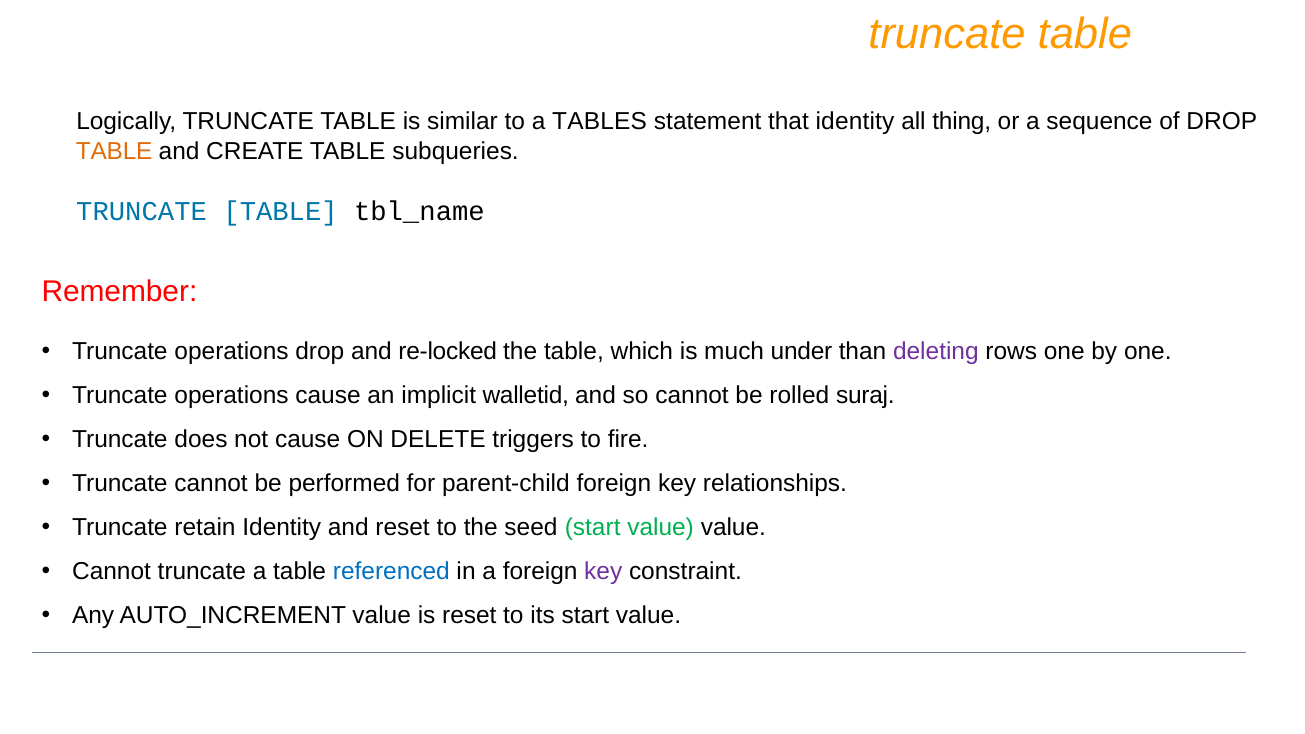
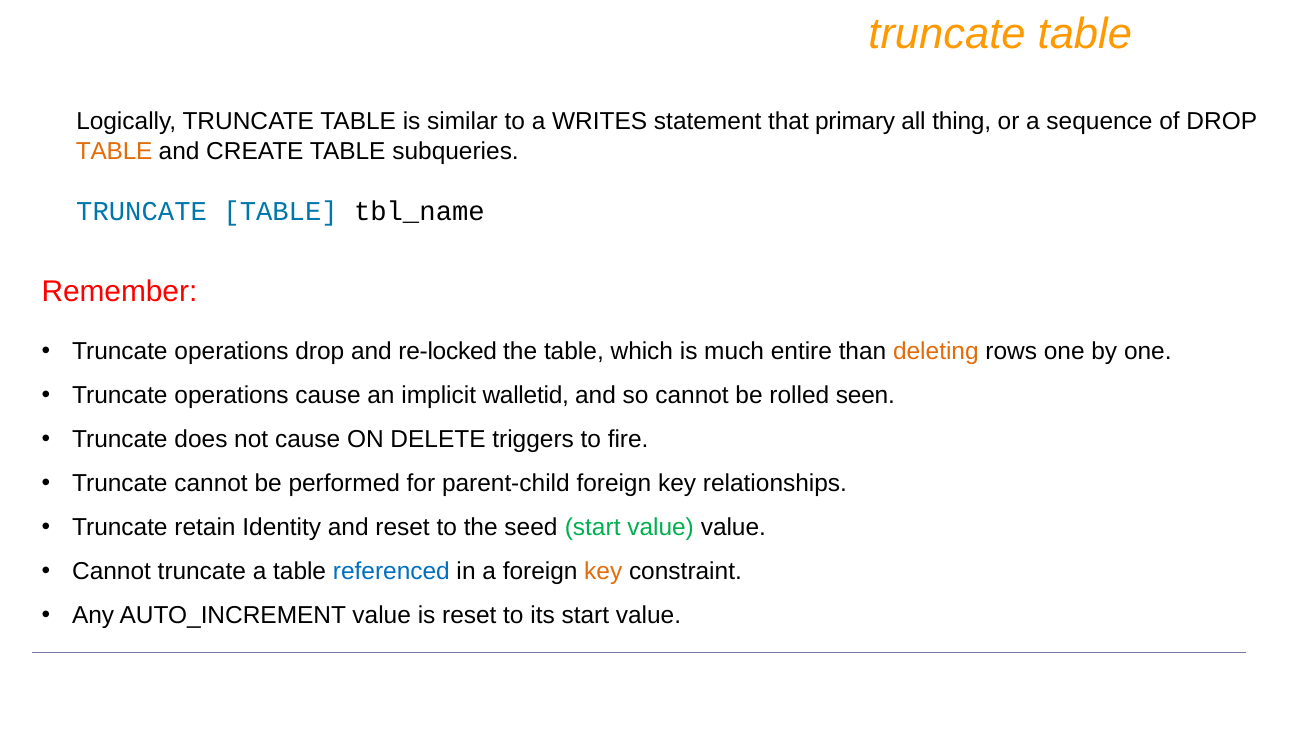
TABLES: TABLES -> WRITES (600, 122)
that identity: identity -> primary (855, 122)
under: under -> entire (801, 352)
deleting colour: purple -> orange (936, 352)
suraj: suraj -> seen (865, 396)
key colour: purple -> orange (603, 572)
